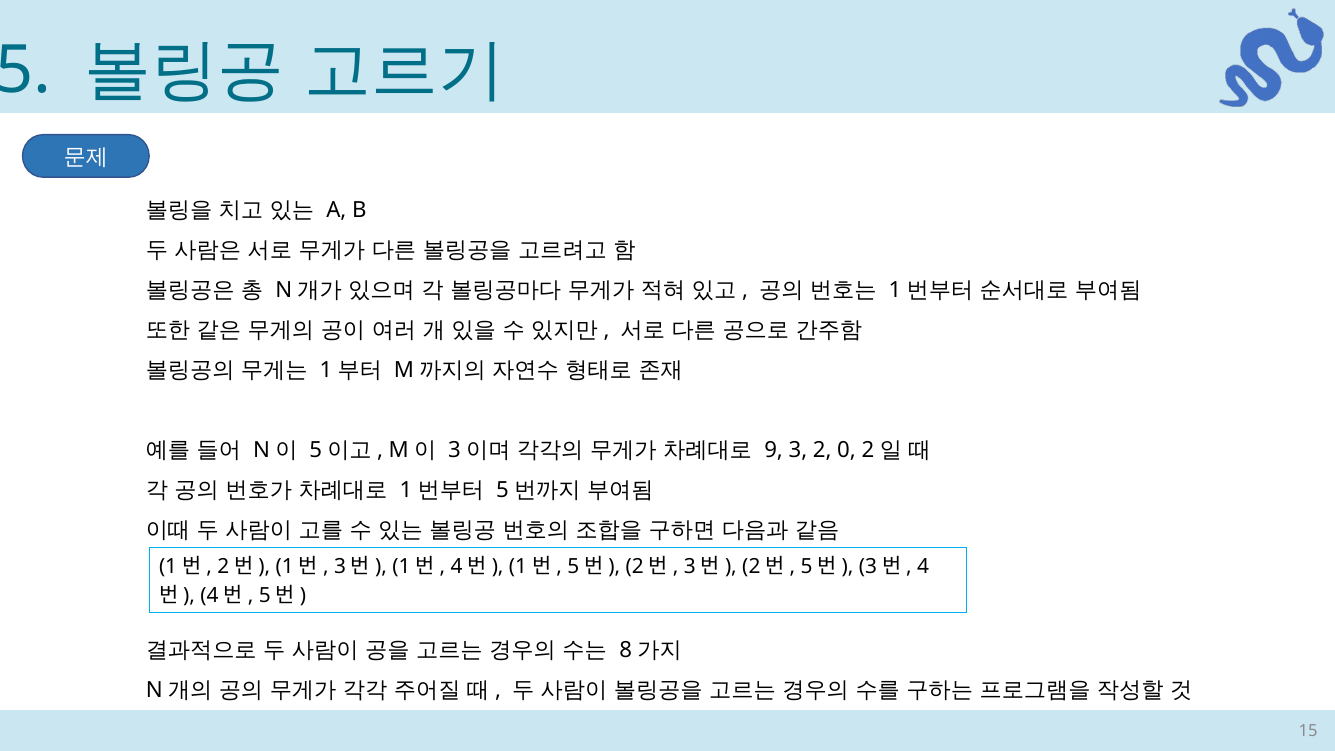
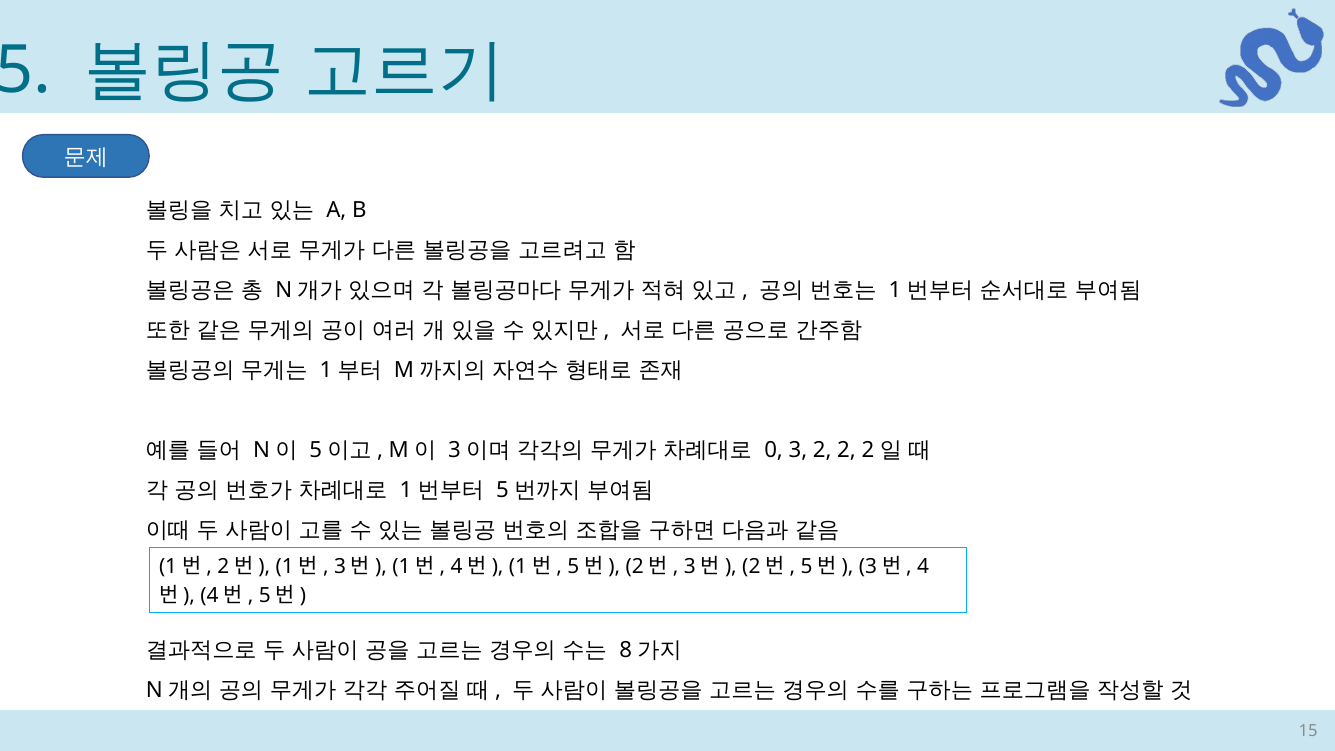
9: 9 -> 0 (774, 450)
2 0: 0 -> 2 (847, 450)
